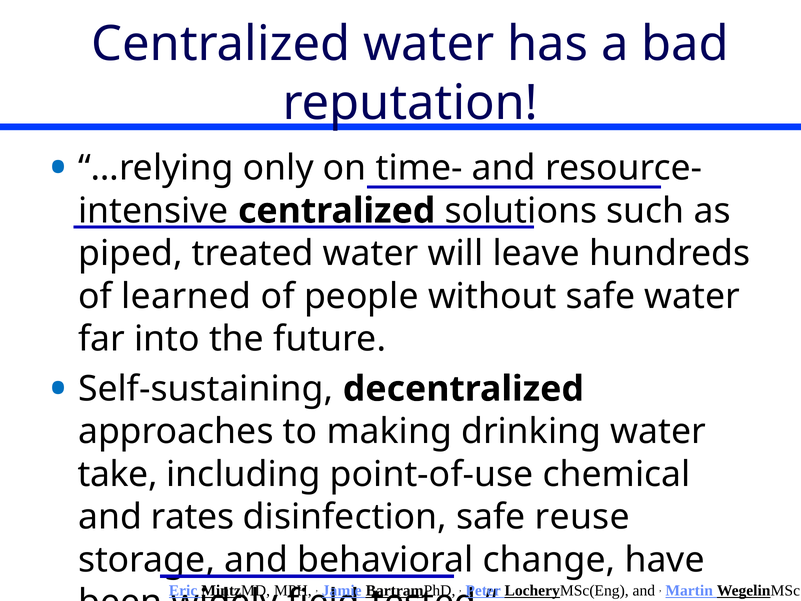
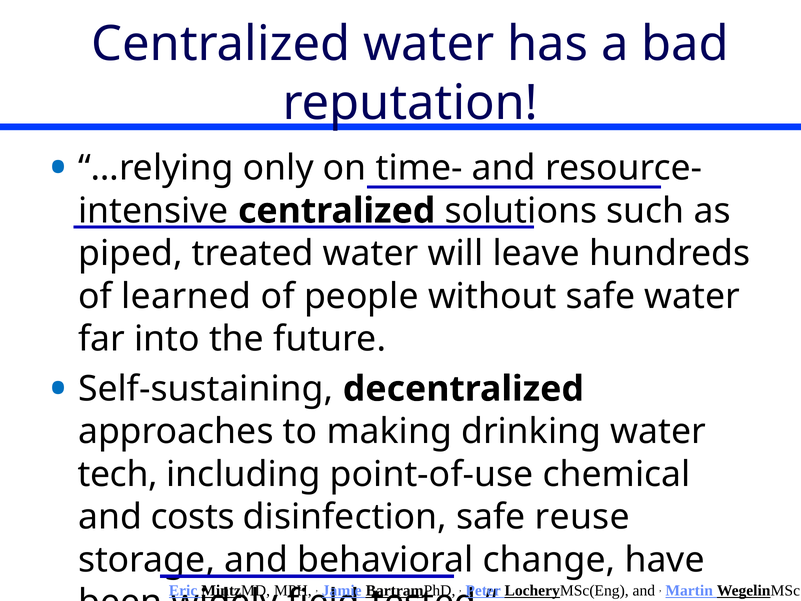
take: take -> tech (118, 474)
rates: rates -> costs (193, 517)
